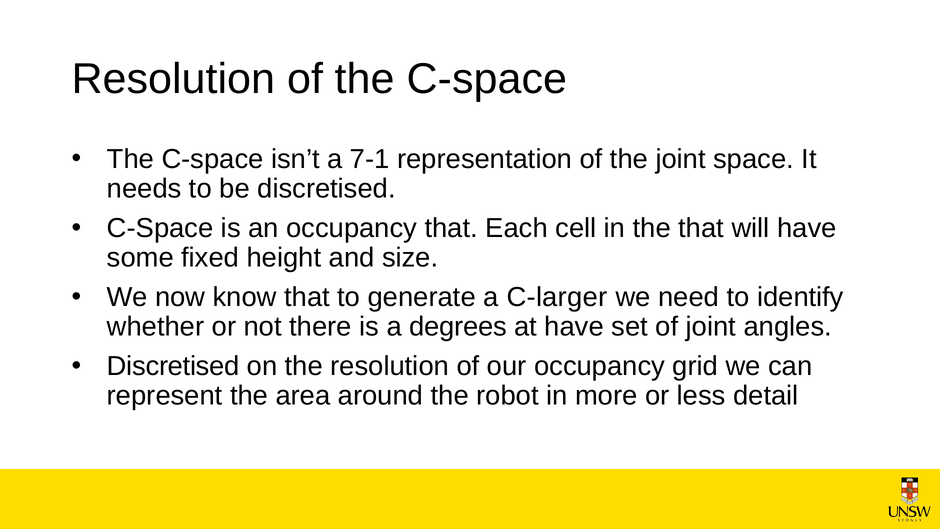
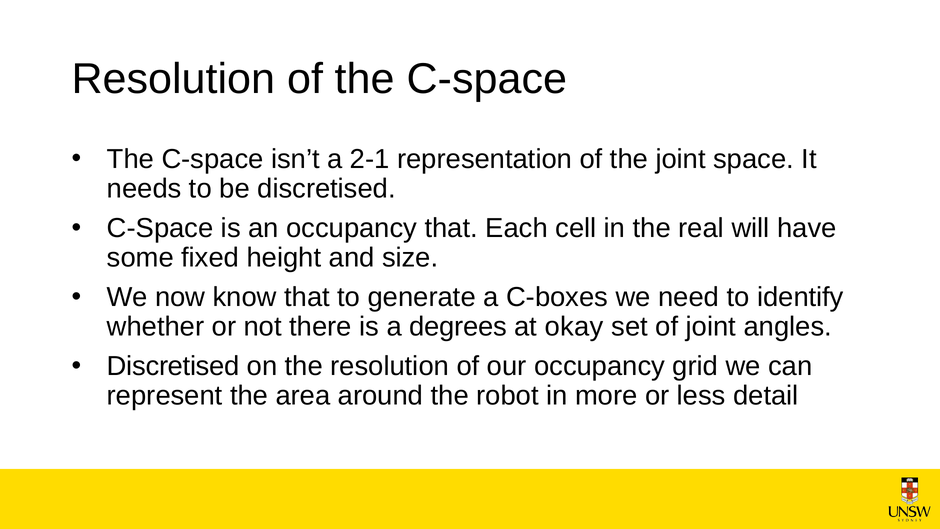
7-1: 7-1 -> 2-1 (370, 159)
the that: that -> real (701, 228)
C-larger: C-larger -> C-boxes (557, 297)
at have: have -> okay (574, 327)
